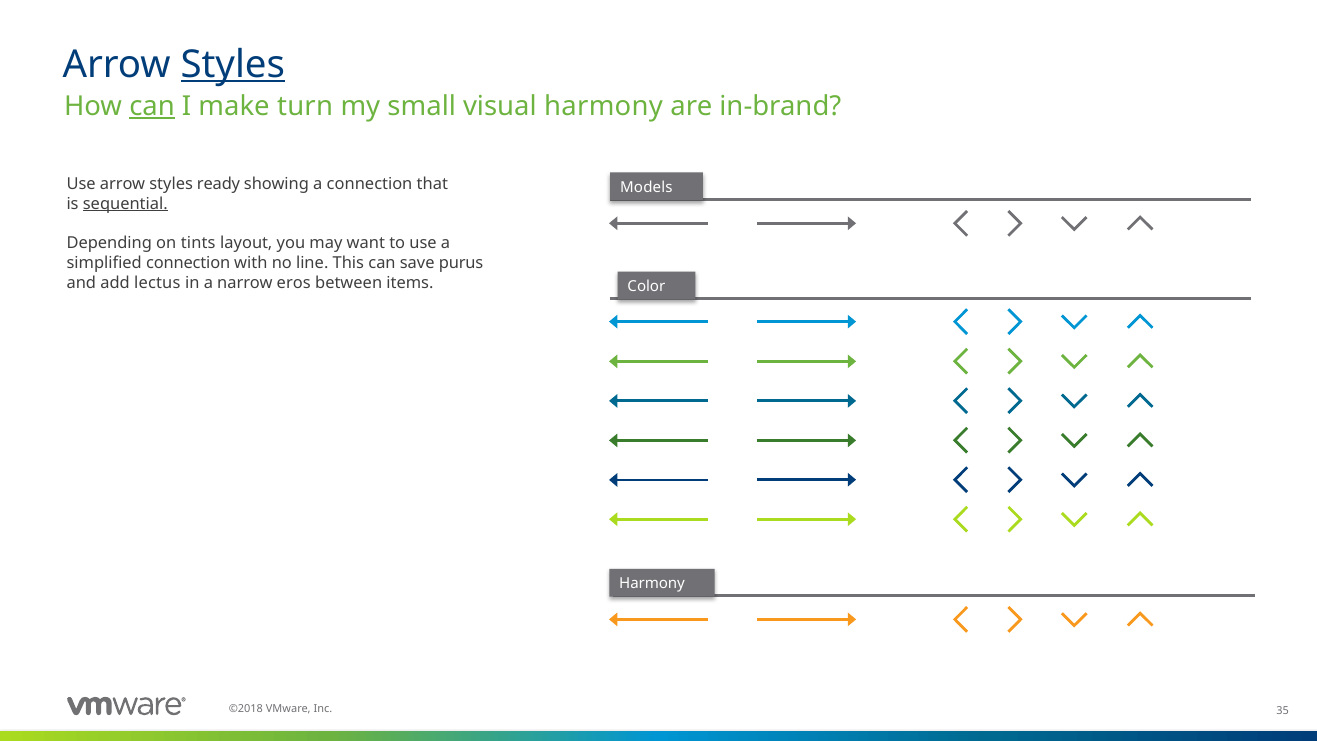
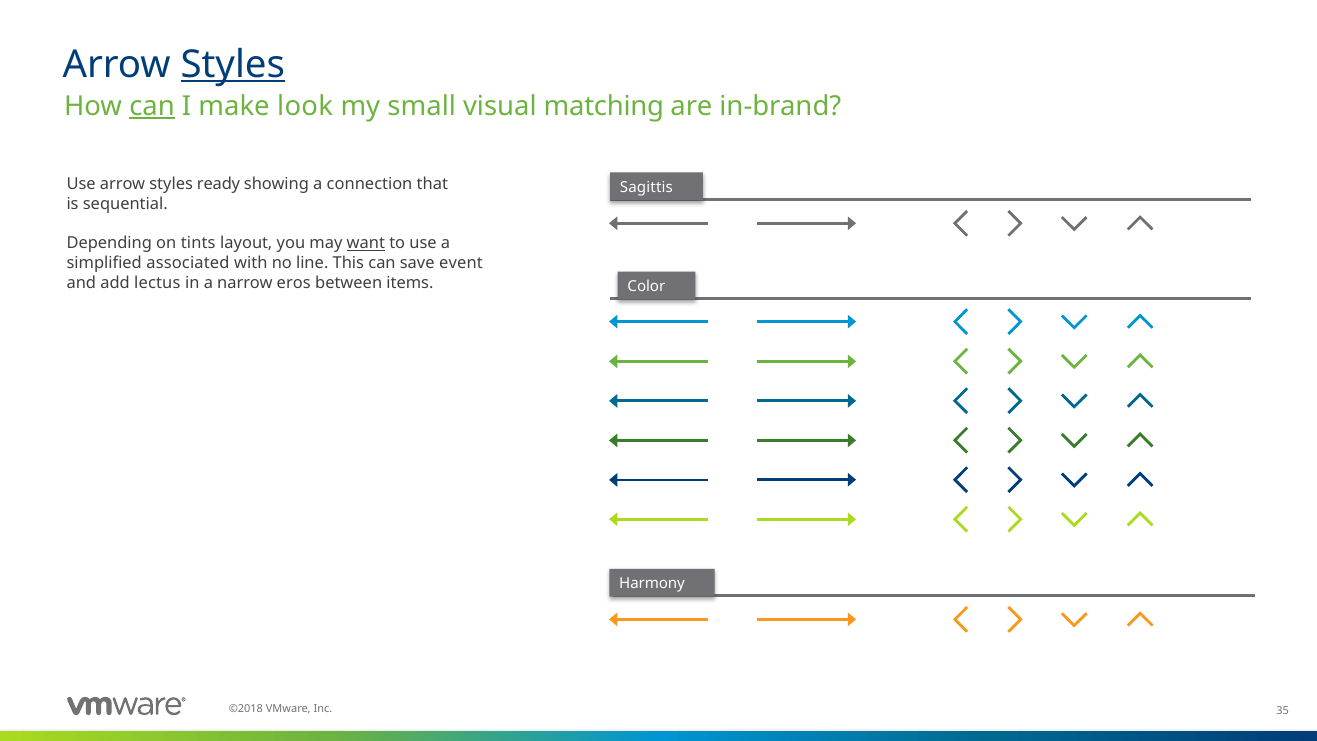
turn: turn -> look (305, 106)
visual harmony: harmony -> matching (604, 106)
Models: Models -> Sagittis (646, 187)
sequential underline: present -> none (125, 204)
want underline: none -> present (366, 243)
simplified connection: connection -> associated (188, 263)
purus: purus -> event (461, 263)
